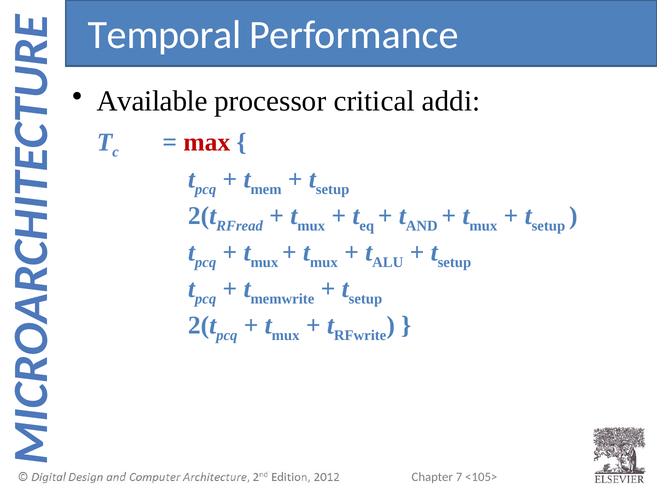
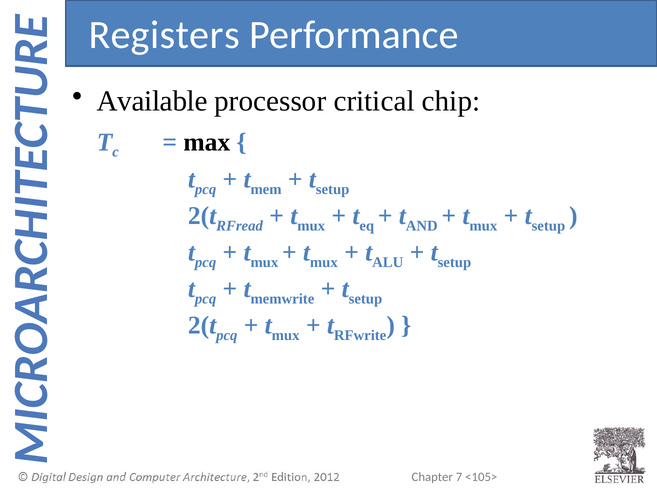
Temporal: Temporal -> Registers (164, 35)
addi: addi -> chip (451, 101)
max colour: red -> black (207, 142)
